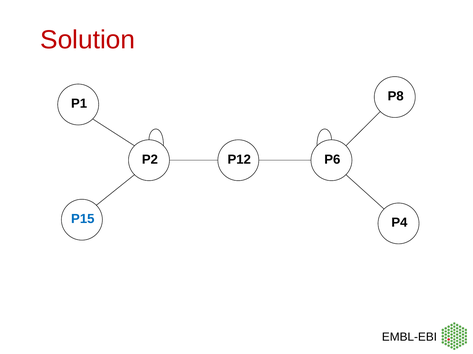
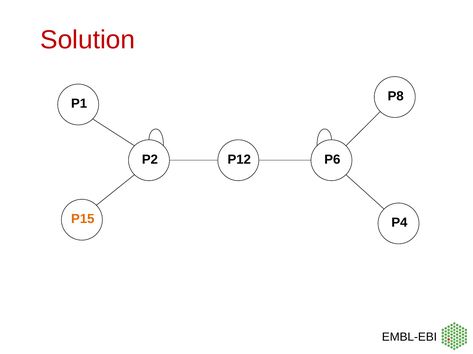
P15 colour: blue -> orange (83, 219)
